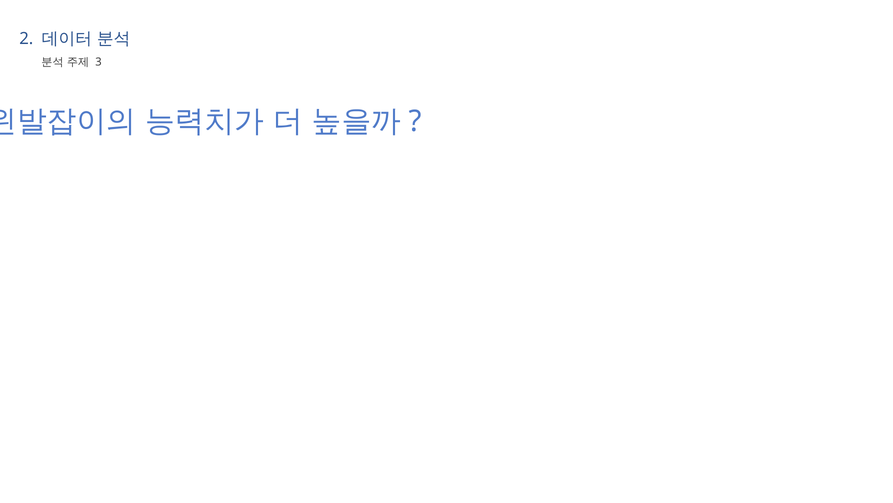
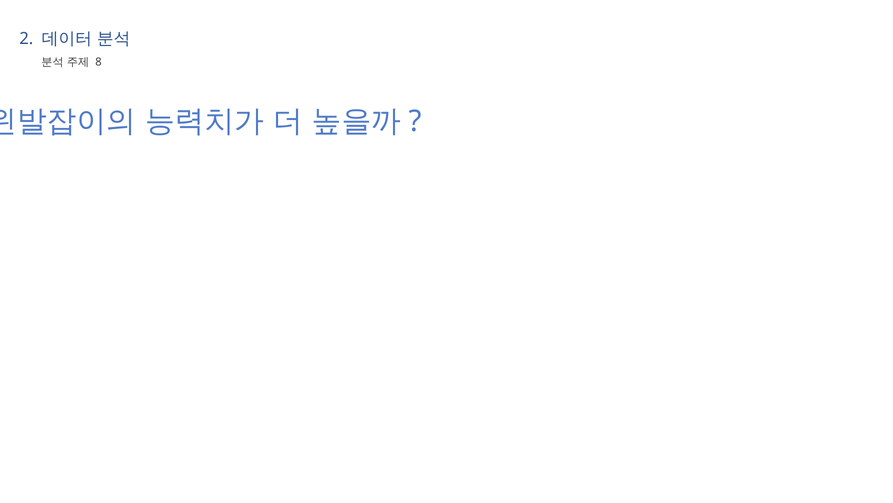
3: 3 -> 8 (98, 62)
